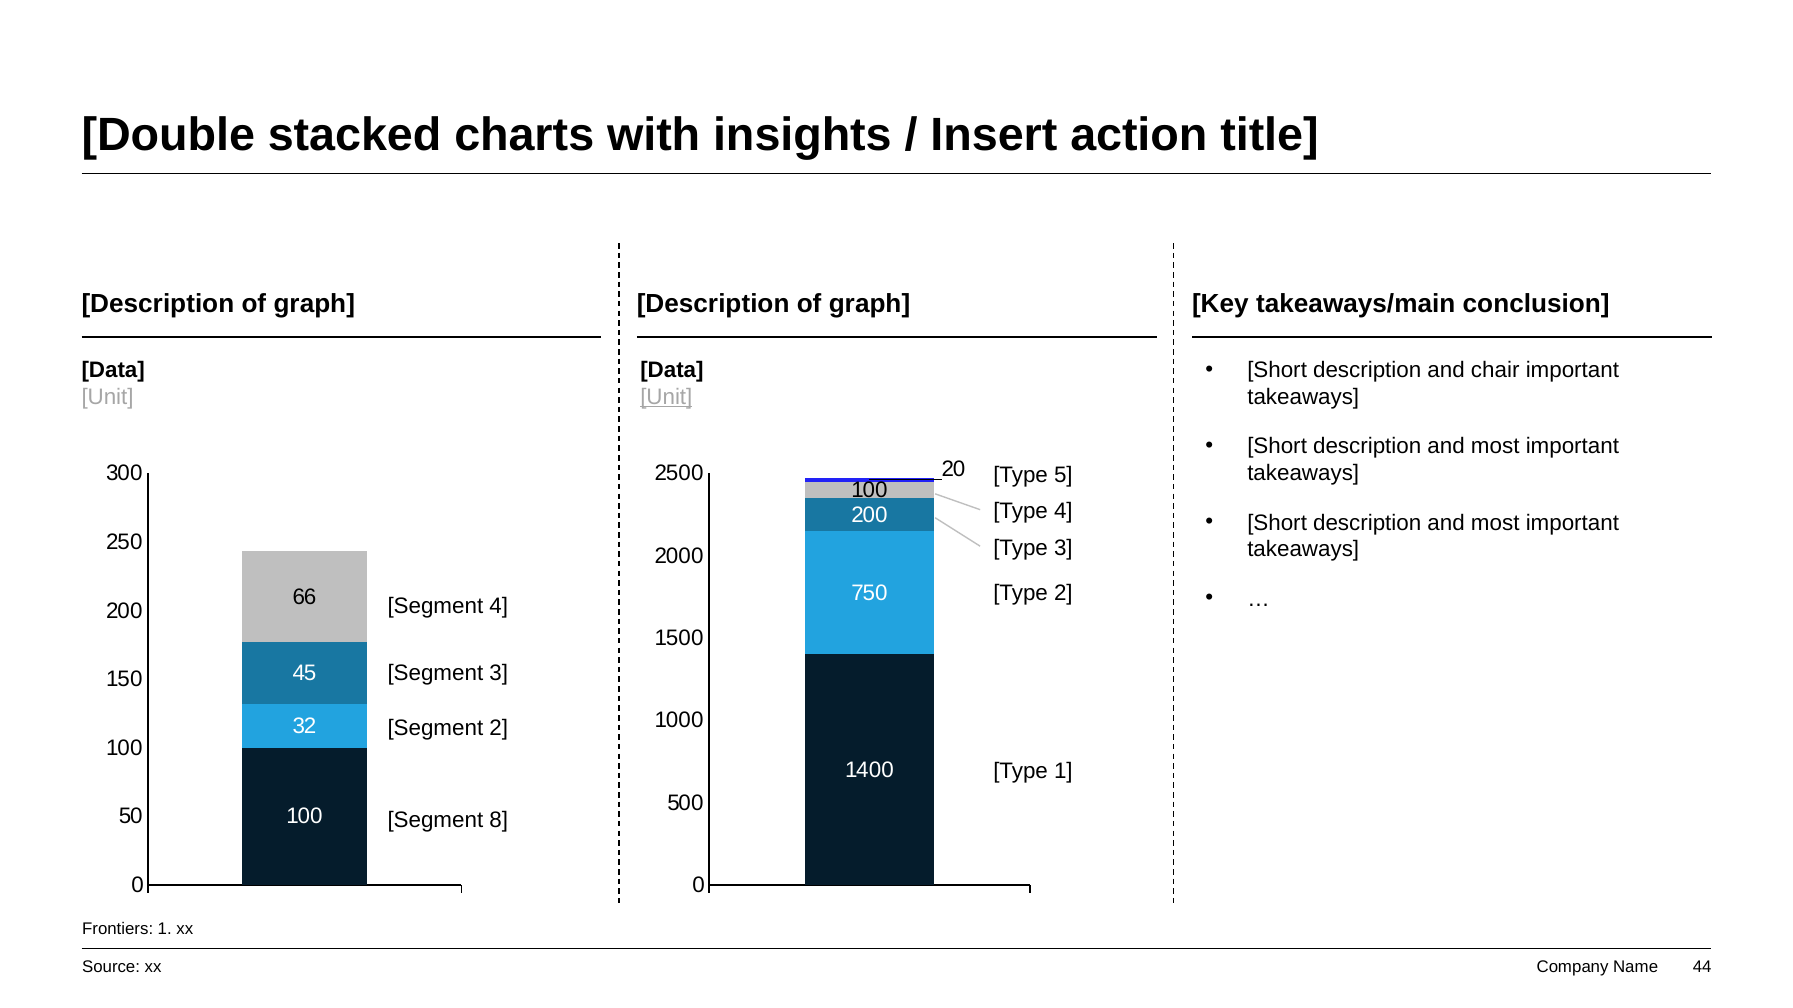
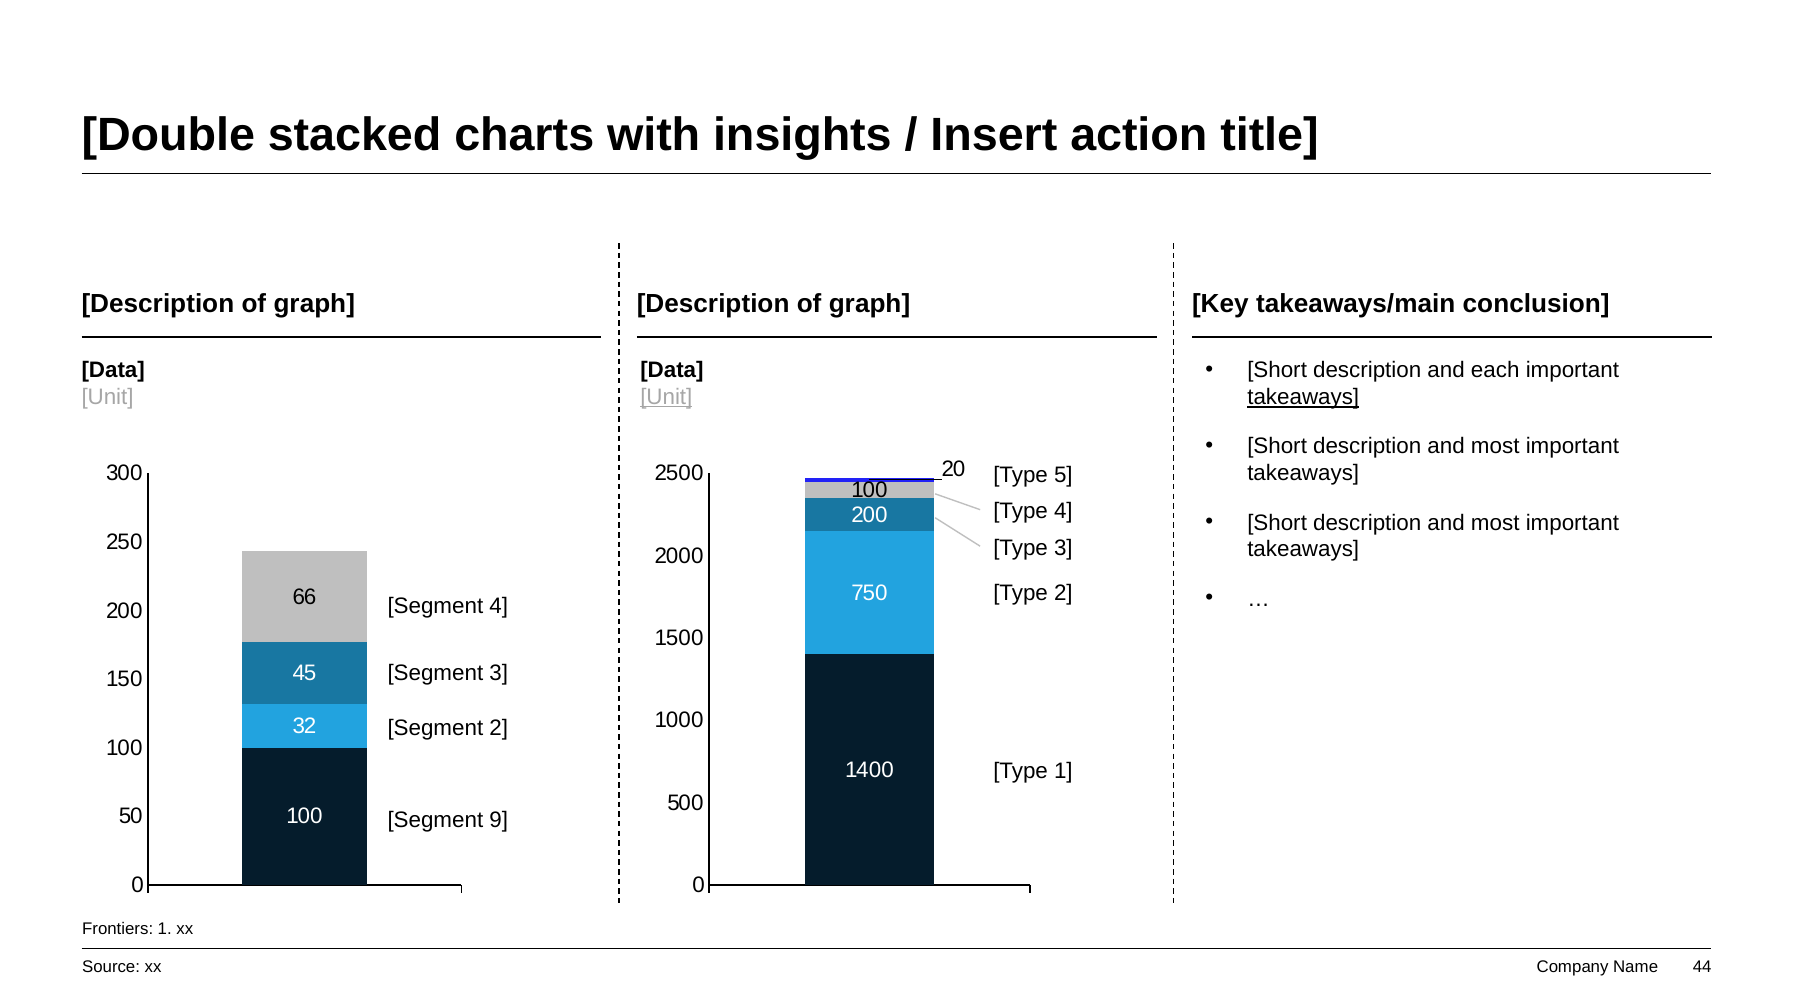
chair: chair -> each (1495, 371)
takeaways underline: none -> present (1303, 397)
8: 8 -> 9 (499, 820)
